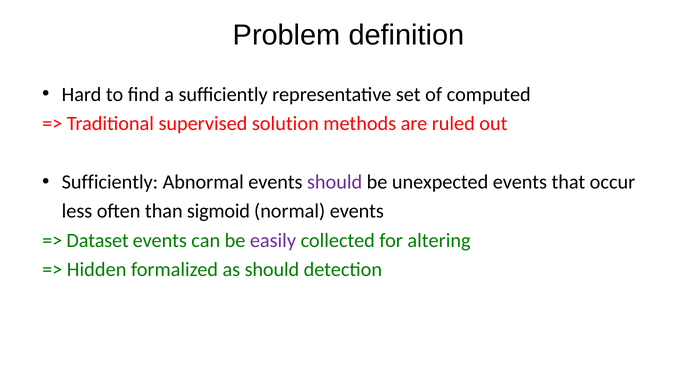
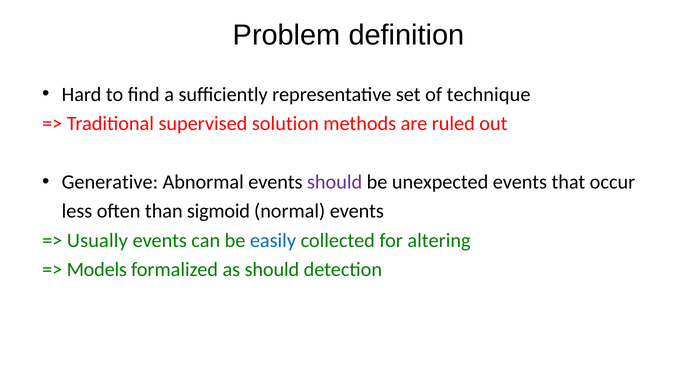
computed: computed -> technique (489, 94)
Sufficiently: Sufficiently -> Generative (110, 182)
Dataset: Dataset -> Usually (97, 240)
easily colour: purple -> blue (273, 240)
Hidden: Hidden -> Models (97, 270)
